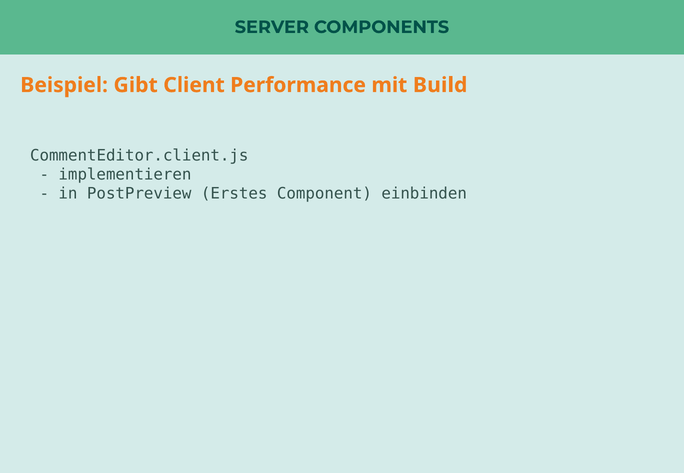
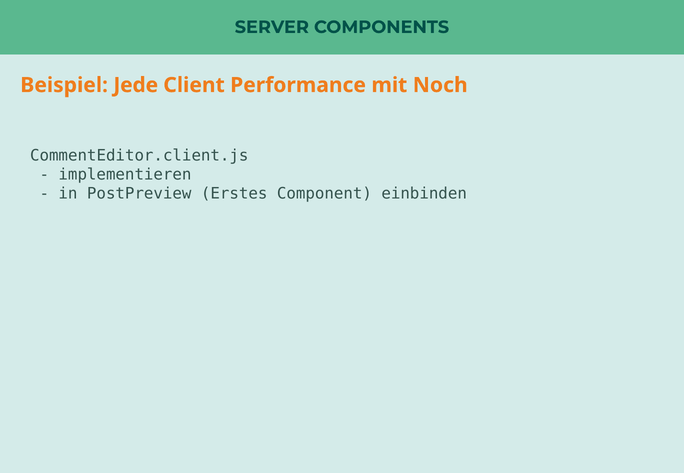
Gibt: Gibt -> Jede (136, 85)
Build: Build -> Noch (440, 85)
